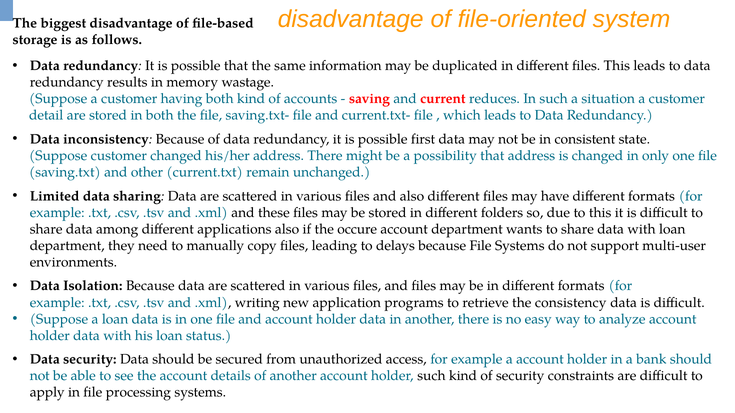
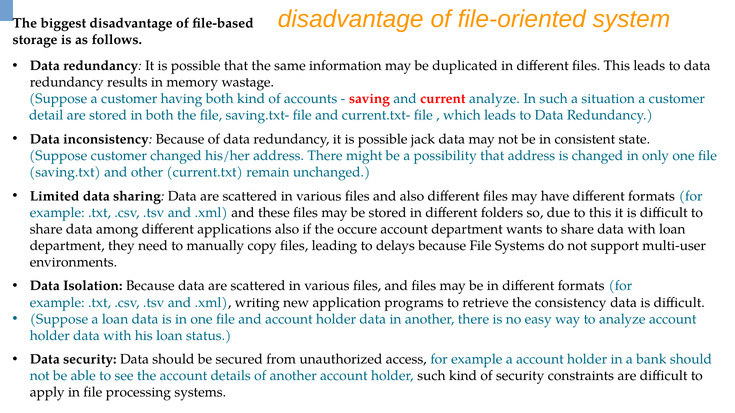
current reduces: reduces -> analyze (494, 99)
first: first -> jack (423, 139)
